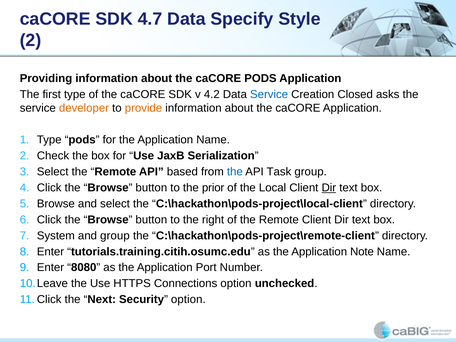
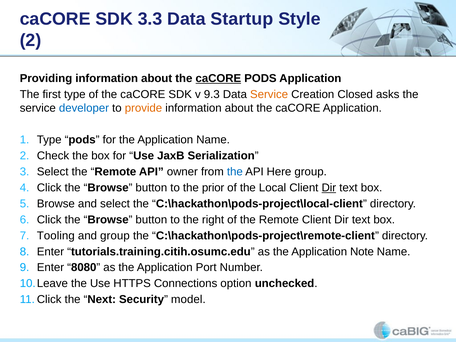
4.7: 4.7 -> 3.3 (150, 19)
Specify: Specify -> Startup (242, 19)
caCORE underline: none -> present (218, 78)
4.2: 4.2 -> 9.3 (212, 94)
Service colour: blue -> orange (269, 94)
developer colour: orange -> blue (84, 108)
based: based -> owner (182, 172)
Task: Task -> Here (279, 172)
System: System -> Tooling (56, 236)
Security option: option -> model (188, 299)
